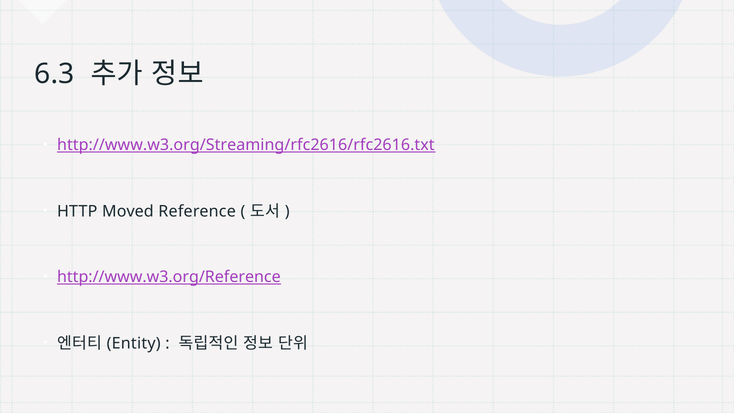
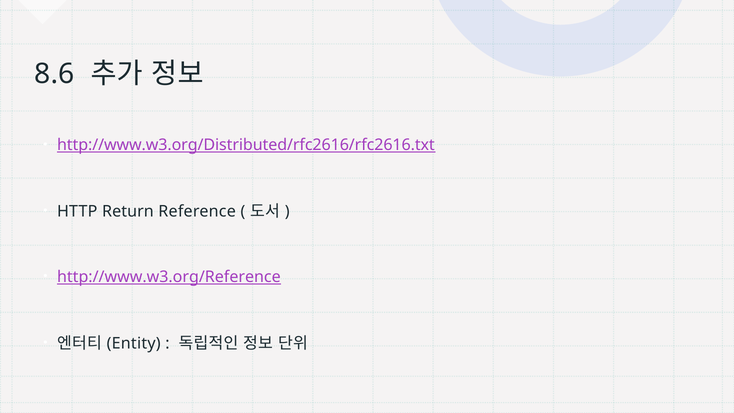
6.3: 6.3 -> 8.6 (54, 74)
http://www.w3.org/Streaming/rfc2616/rfc2616.txt: http://www.w3.org/Streaming/rfc2616/rfc2616.txt -> http://www.w3.org/Distributed/rfc2616/rfc2616.txt (246, 145)
Moved: Moved -> Return (128, 212)
